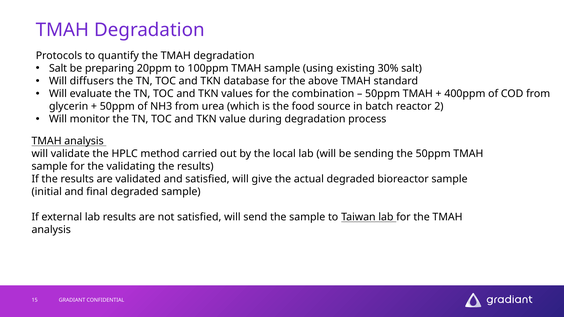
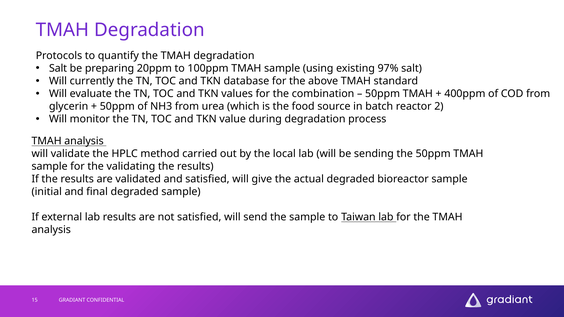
30%: 30% -> 97% (388, 68)
diffusers: diffusers -> currently (92, 81)
